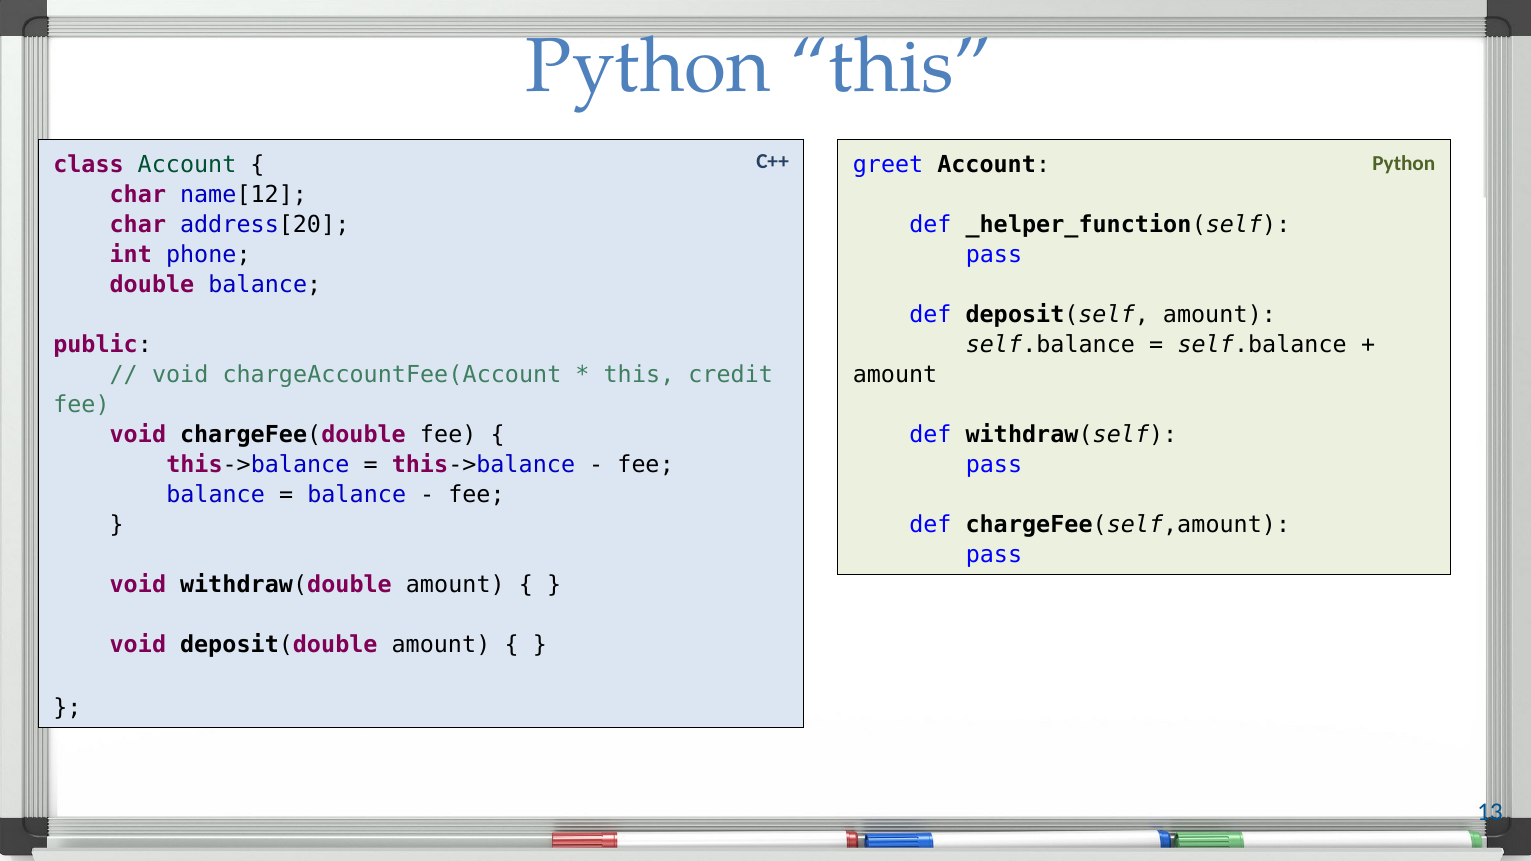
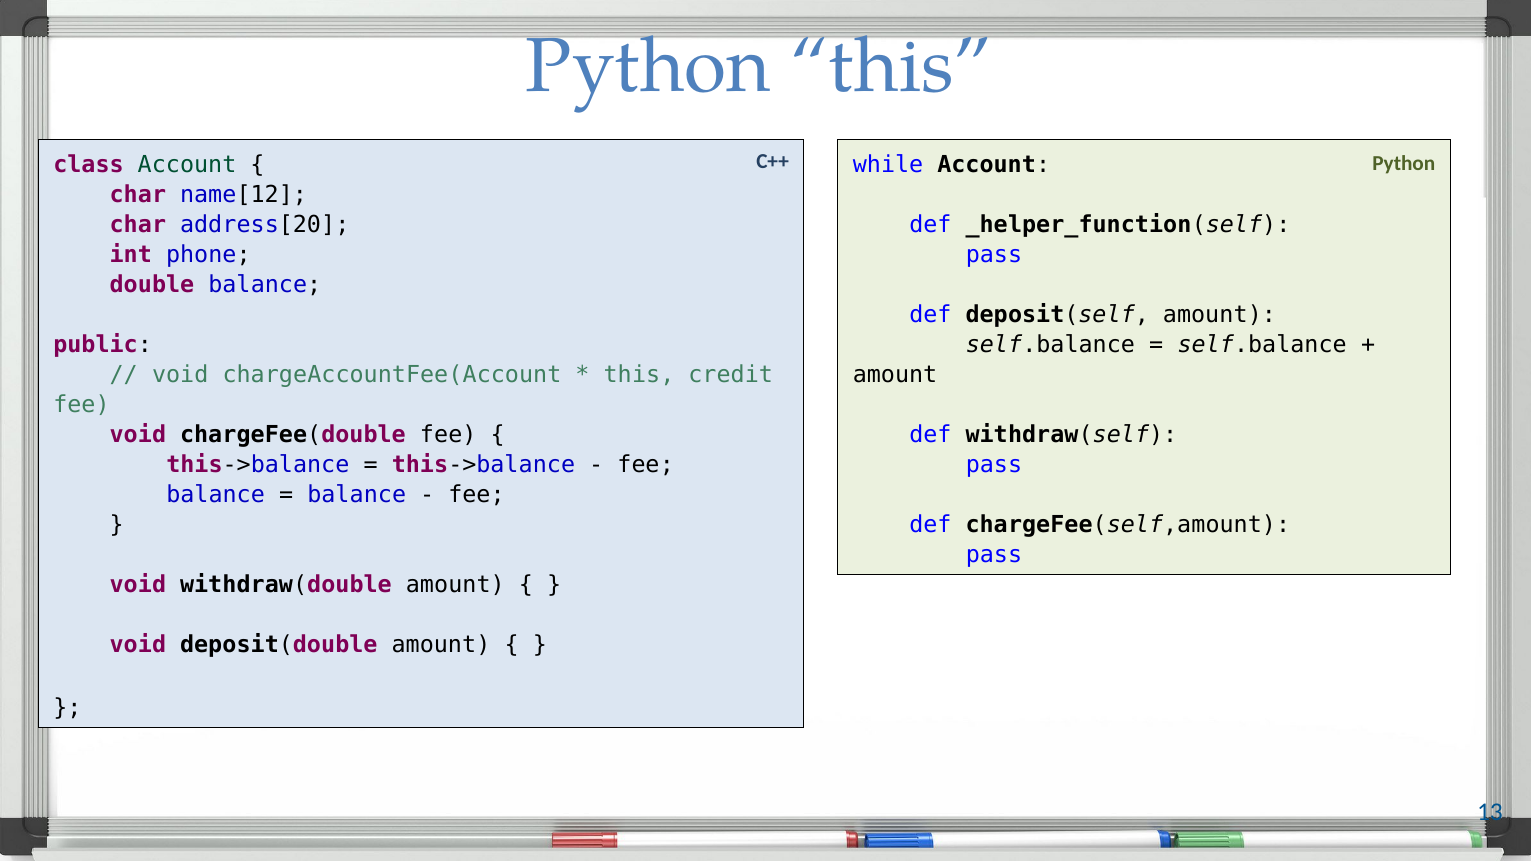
greet: greet -> while (888, 165)
